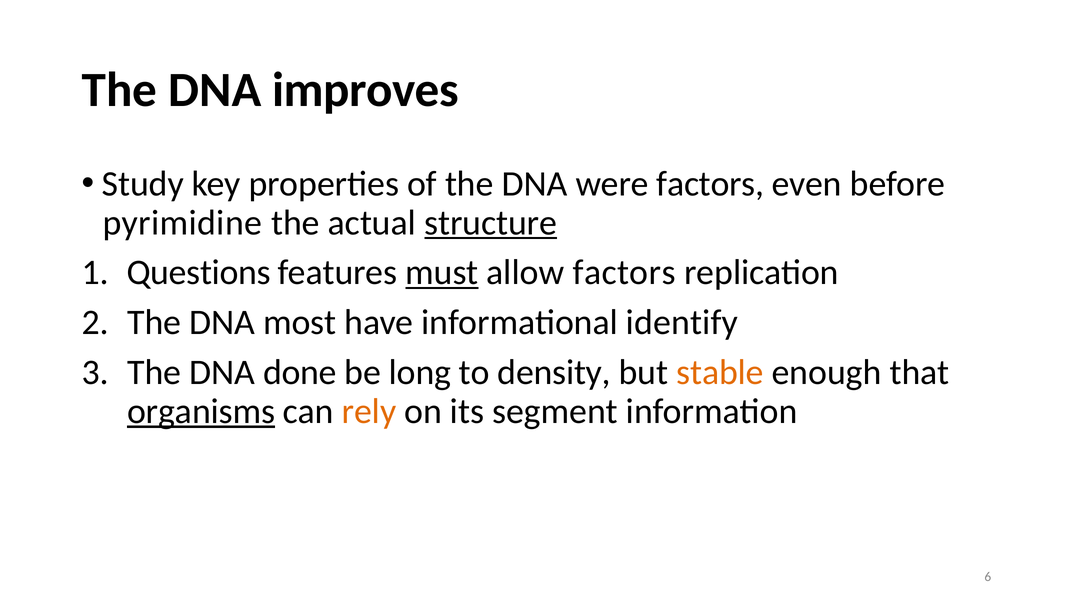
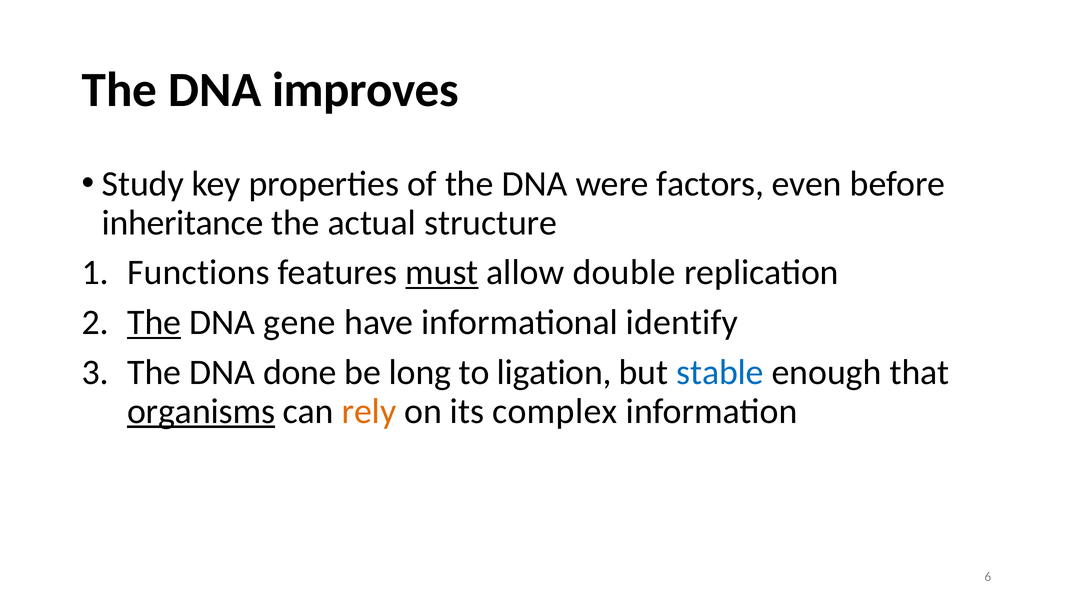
pyrimidine: pyrimidine -> inheritance (183, 223)
structure underline: present -> none (491, 223)
Questions: Questions -> Functions (198, 272)
allow factors: factors -> double (624, 272)
The underline: none -> present (154, 322)
most: most -> gene (300, 322)
density: density -> ligation (554, 372)
stable colour: orange -> blue (720, 372)
segment: segment -> complex (555, 411)
